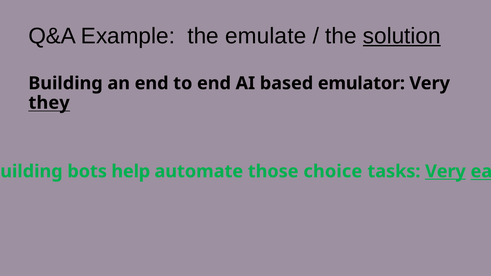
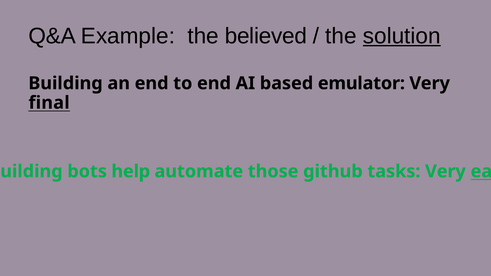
emulate: emulate -> believed (266, 36)
they: they -> final (49, 103)
choice: choice -> github (333, 171)
Very underline: present -> none (445, 171)
